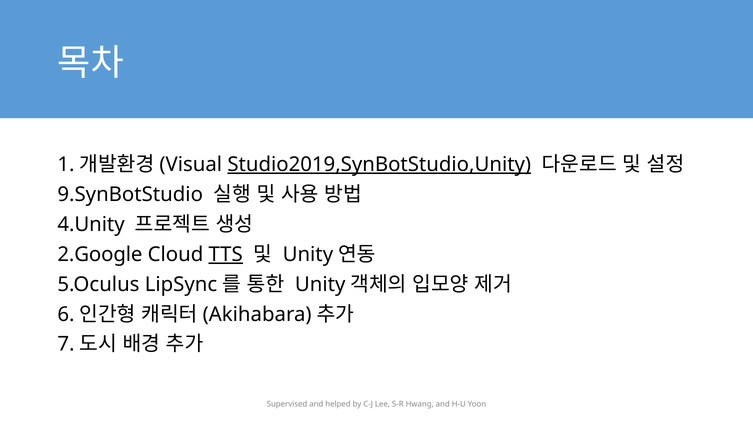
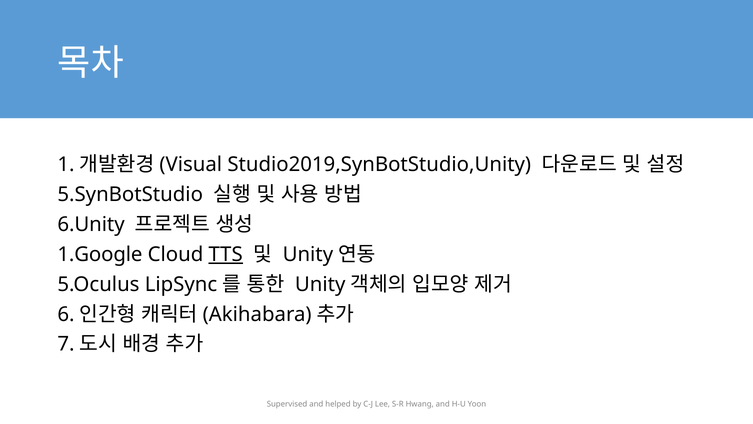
Studio2019,SynBotStudio,Unity underline: present -> none (379, 164)
9.SynBotStudio: 9.SynBotStudio -> 5.SynBotStudio (130, 194)
4.Unity: 4.Unity -> 6.Unity (91, 224)
2.Google: 2.Google -> 1.Google (100, 254)
